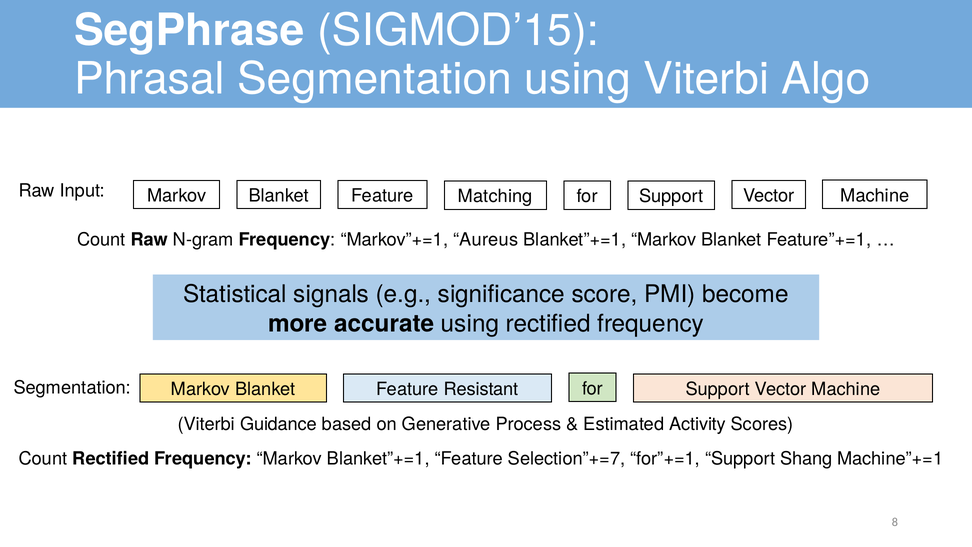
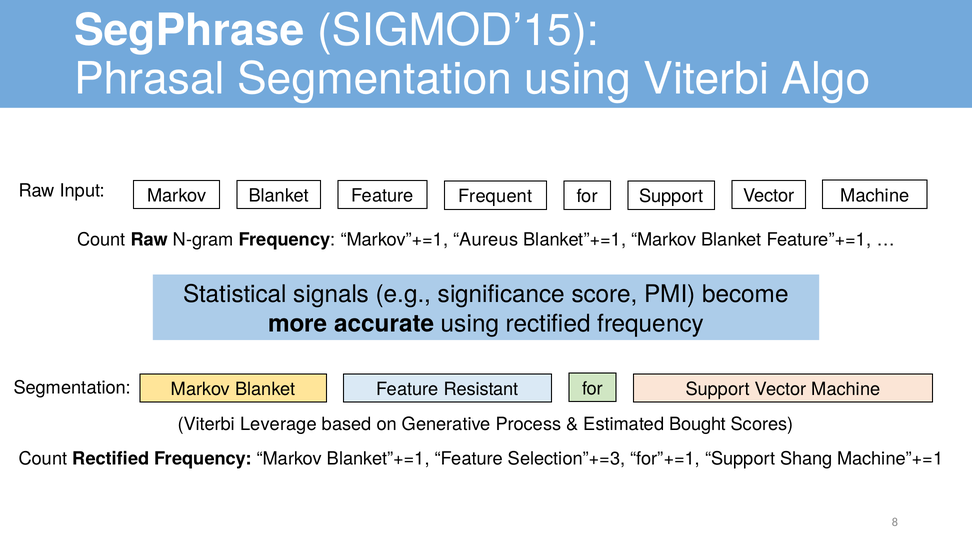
Matching: Matching -> Frequent (495, 196)
Guidance: Guidance -> Leverage (278, 424)
Activity: Activity -> Bought (698, 424)
Selection”+=7: Selection”+=7 -> Selection”+=3 (567, 459)
